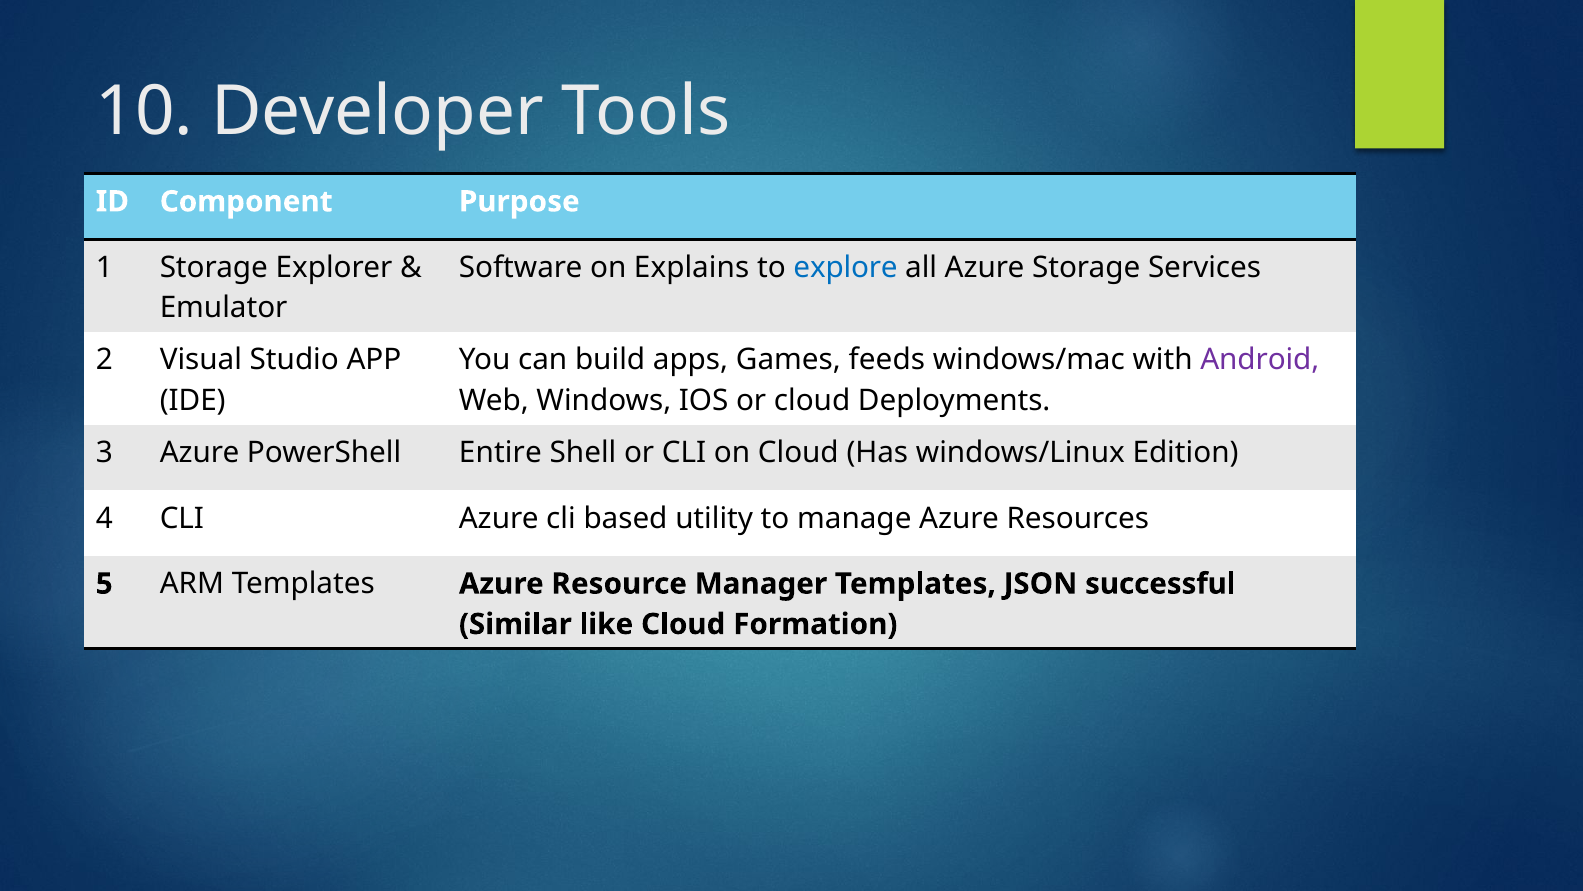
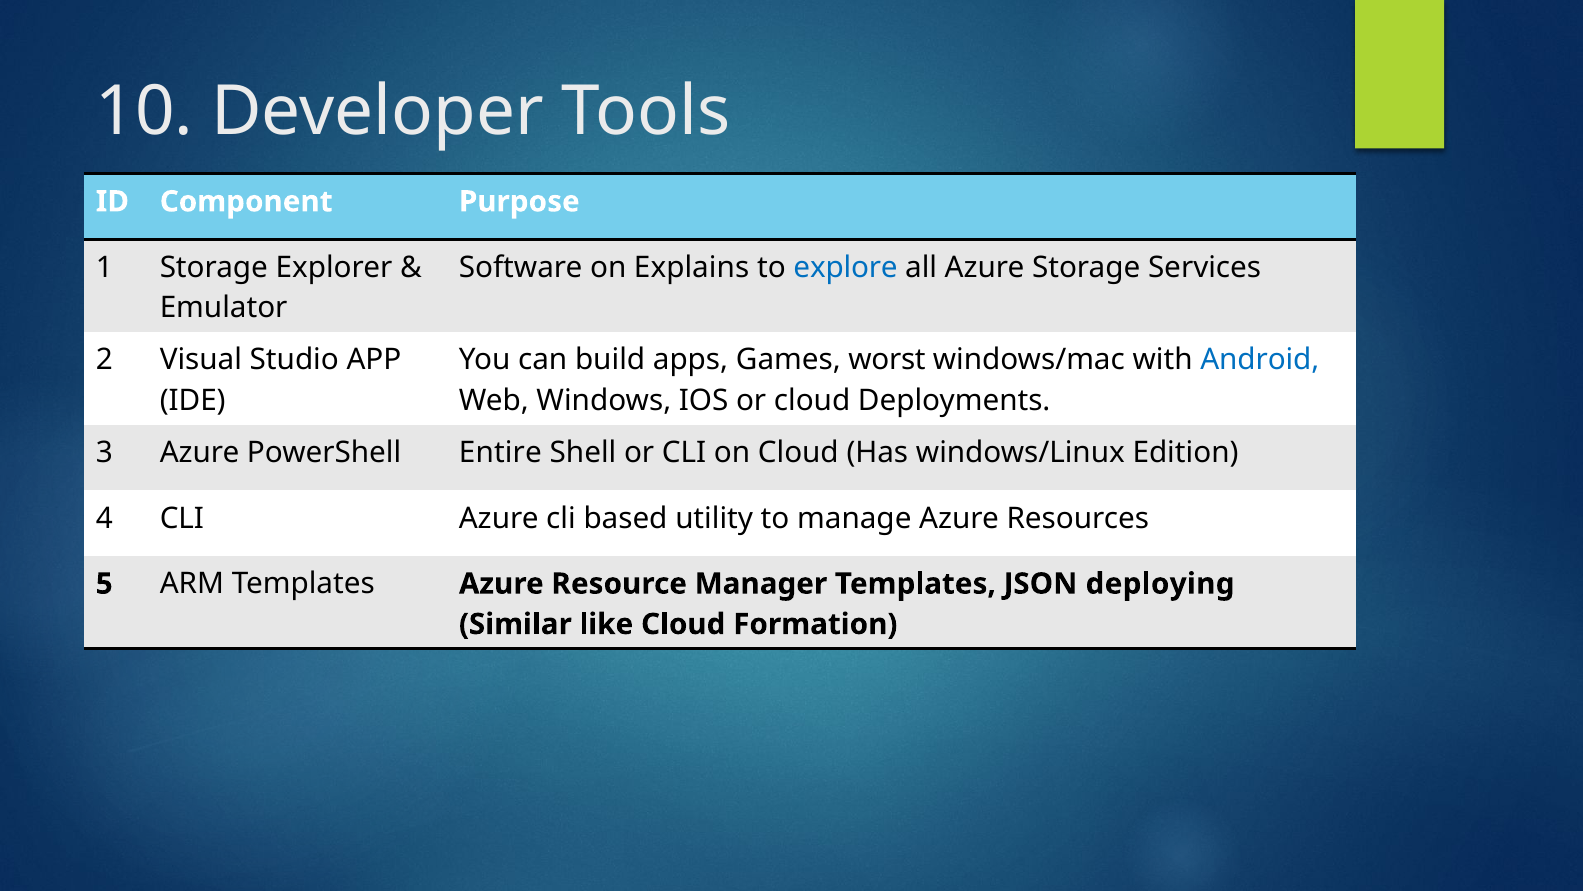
feeds: feeds -> worst (887, 360)
Android colour: purple -> blue (1260, 360)
successful: successful -> deploying (1160, 583)
